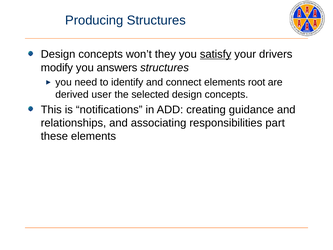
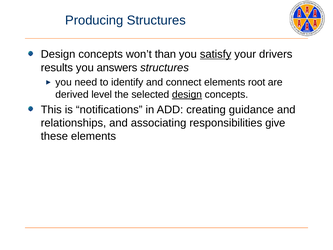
they: they -> than (165, 54)
modify: modify -> results (57, 68)
user: user -> level (102, 94)
design underline: none -> present (187, 94)
part: part -> give (275, 123)
